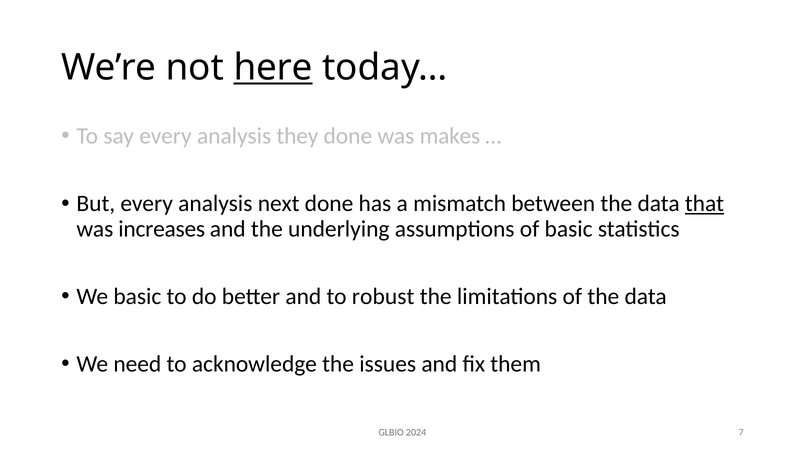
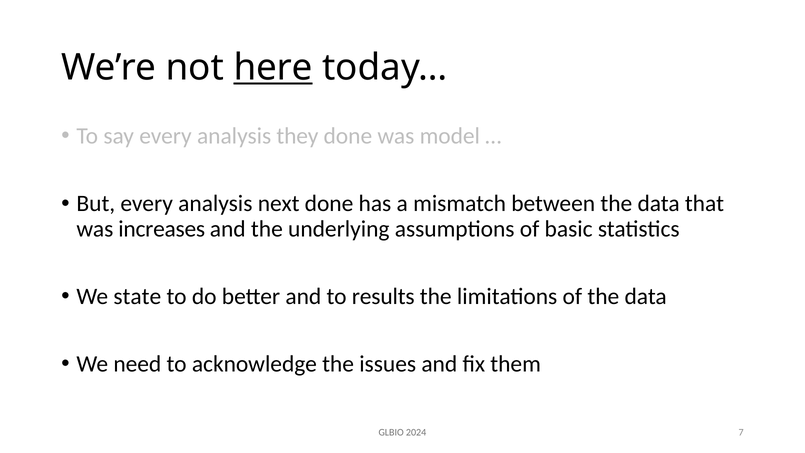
makes: makes -> model (450, 136)
that underline: present -> none (705, 204)
We basic: basic -> state (137, 296)
robust: robust -> results (383, 296)
